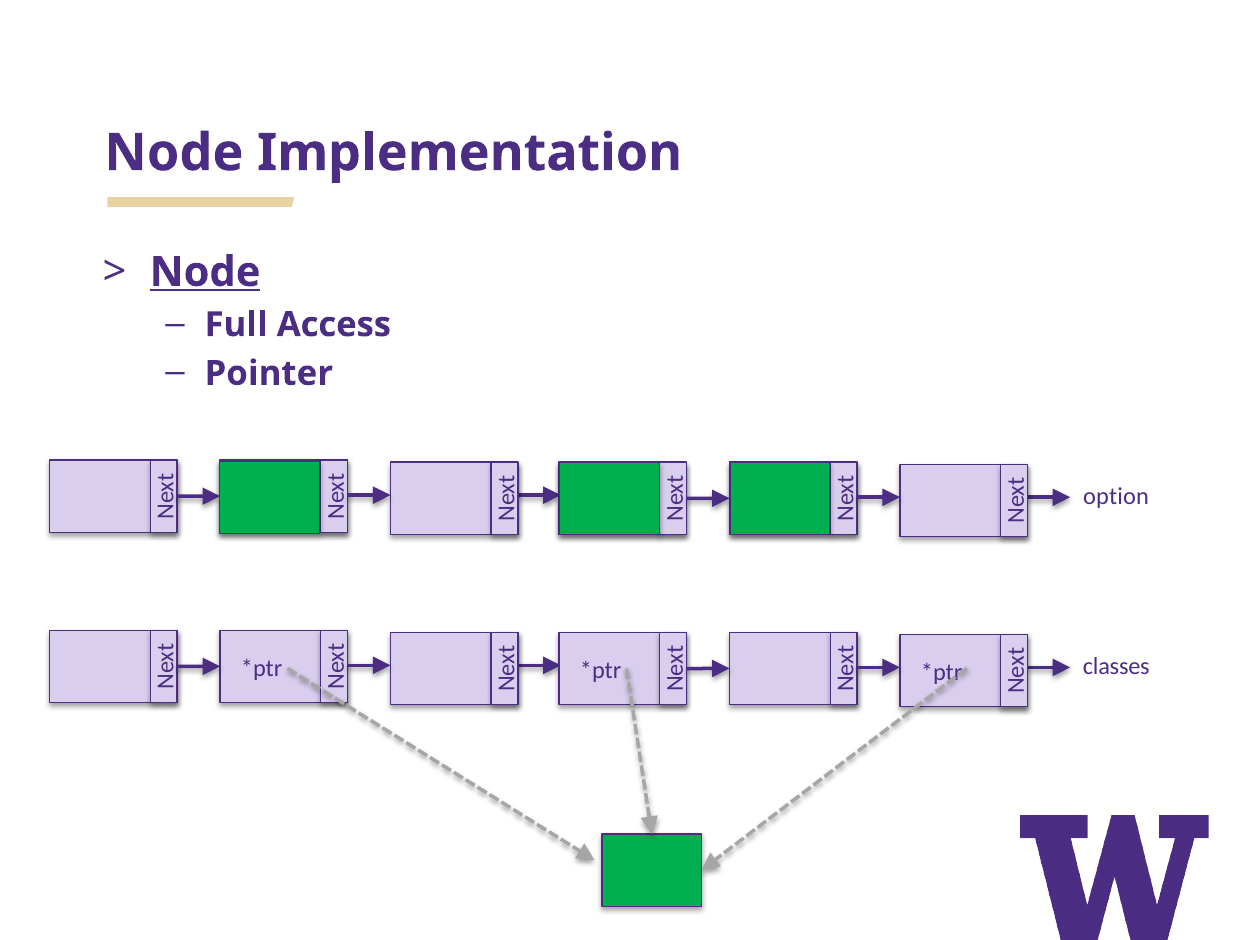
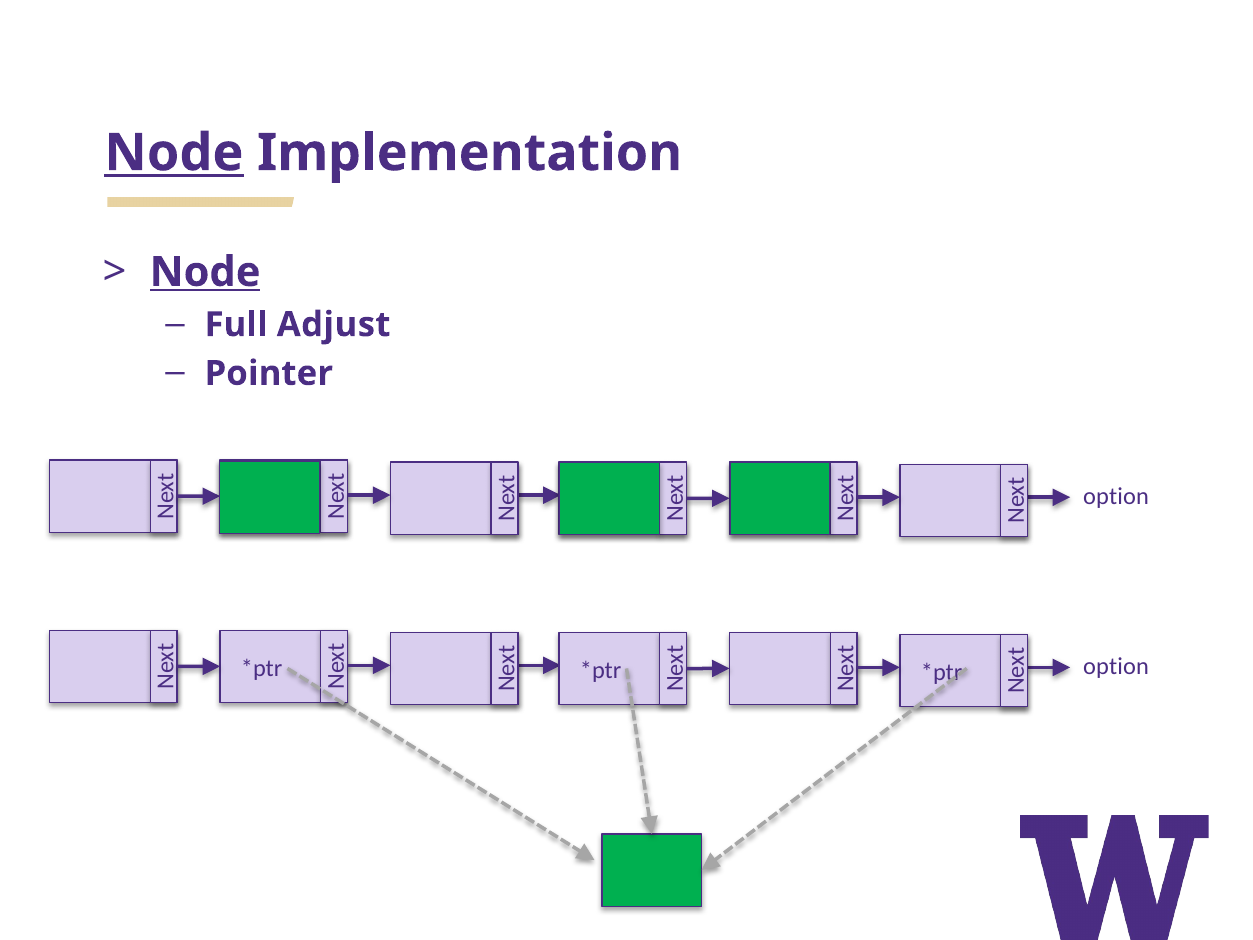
Node underline: none -> present (174, 153)
Access: Access -> Adjust (334, 325)
classes: classes -> option (1116, 667)
